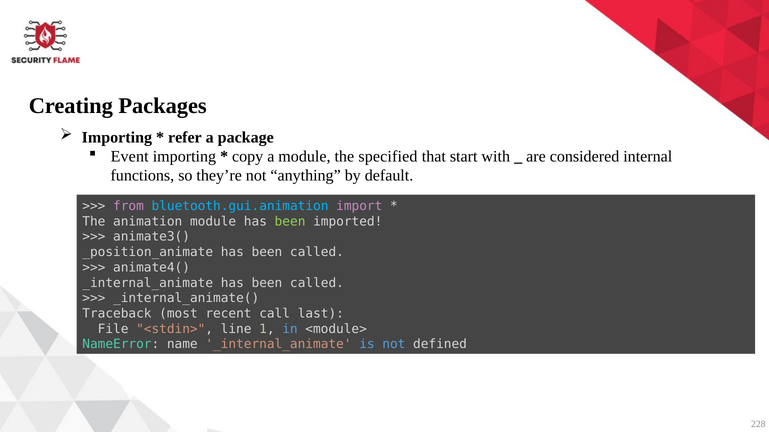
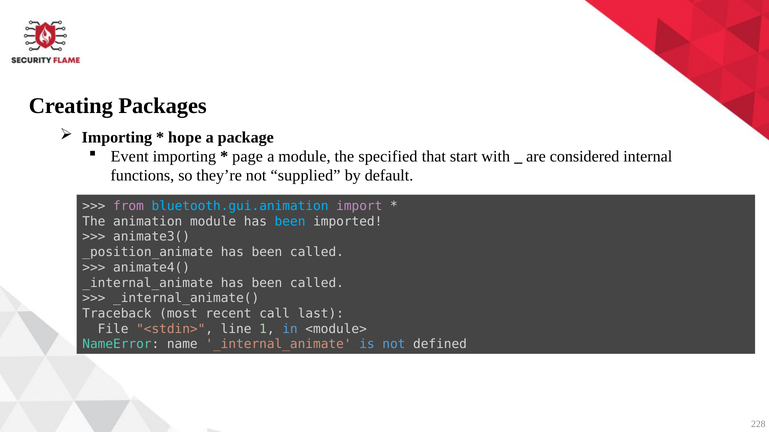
refer: refer -> hope (185, 137)
copy: copy -> page (248, 157)
anything: anything -> supplied (306, 176)
been colour: light green -> light blue (290, 222)
